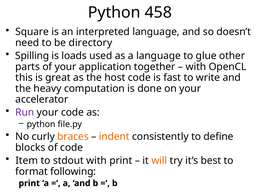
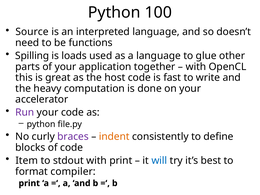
458: 458 -> 100 (158, 12)
Square: Square -> Source (32, 32)
directory: directory -> functions (91, 43)
braces colour: orange -> purple (73, 137)
will colour: orange -> blue (159, 161)
following: following -> compiler (73, 171)
